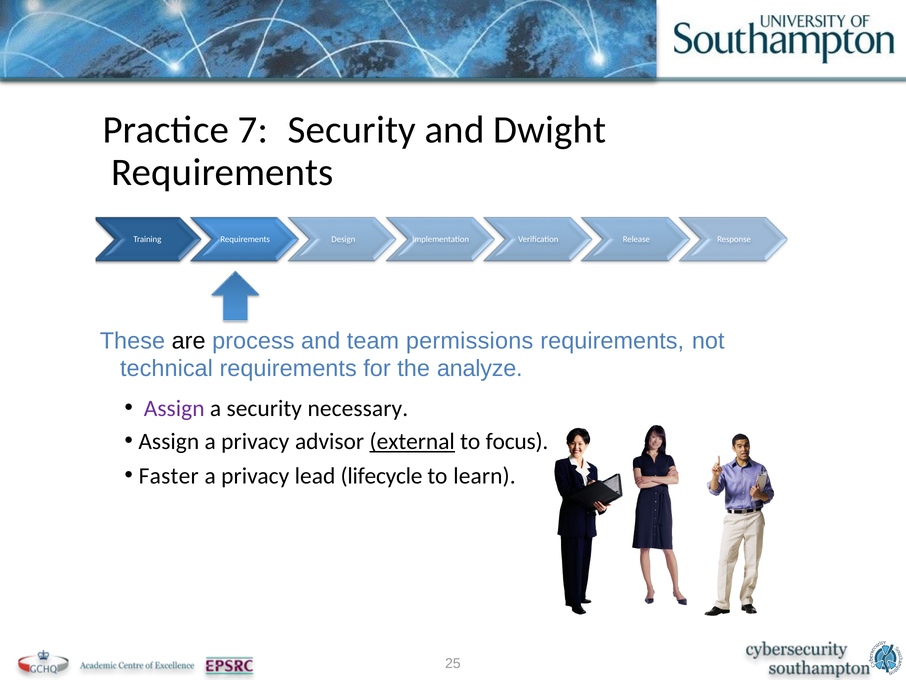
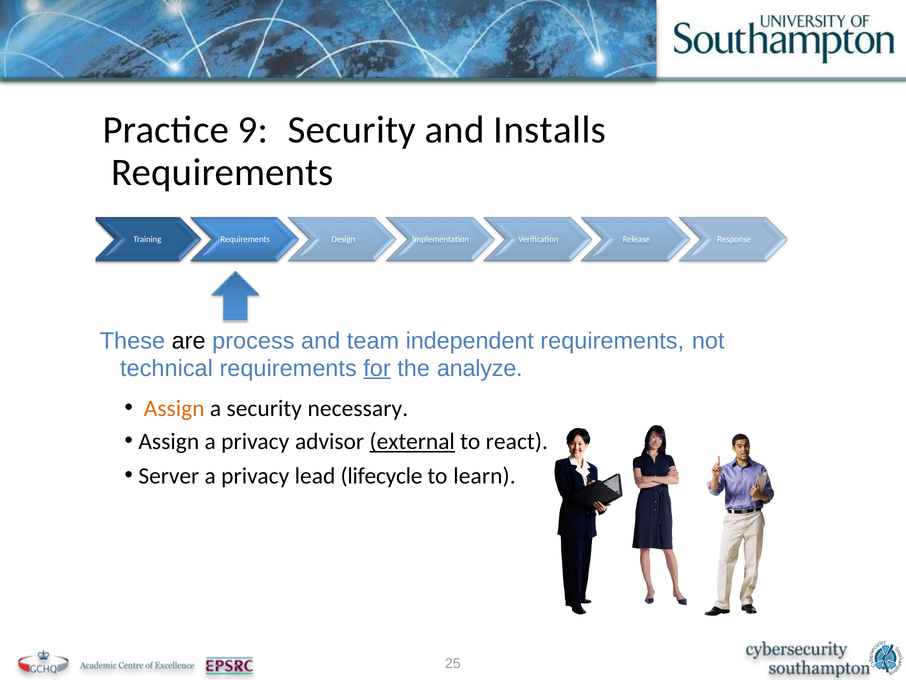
7: 7 -> 9 (253, 130)
Dwight: Dwight -> Installs (550, 130)
permissions: permissions -> independent (470, 341)
for underline: none -> present (377, 368)
Assign colour: purple -> orange (174, 408)
focus: focus -> react (517, 441)
Faster: Faster -> Server (169, 476)
